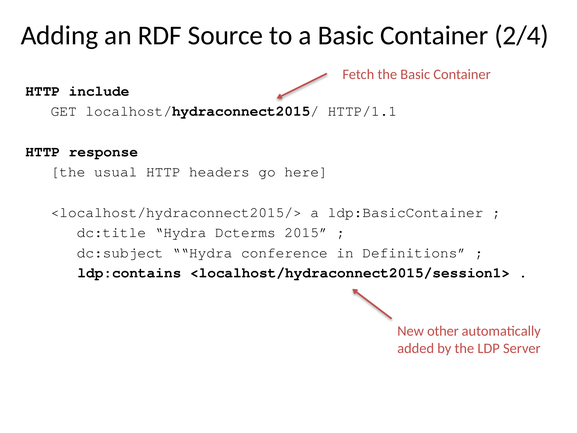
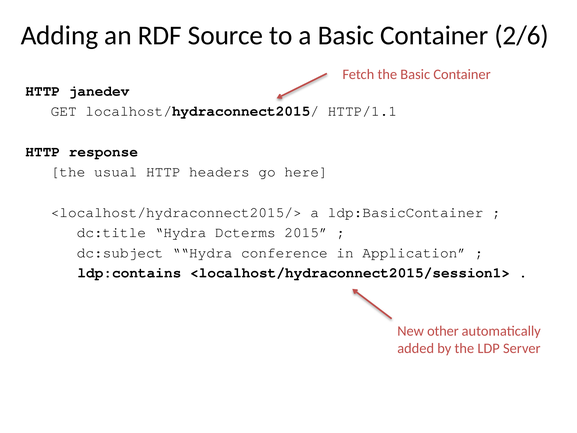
2/4: 2/4 -> 2/6 (522, 36)
include: include -> janedev (99, 91)
Definitions: Definitions -> Application (414, 253)
